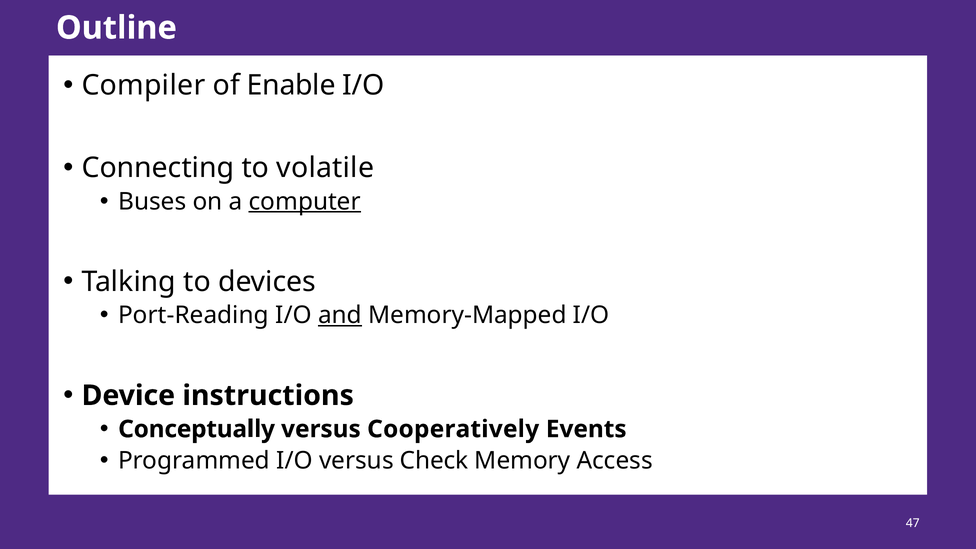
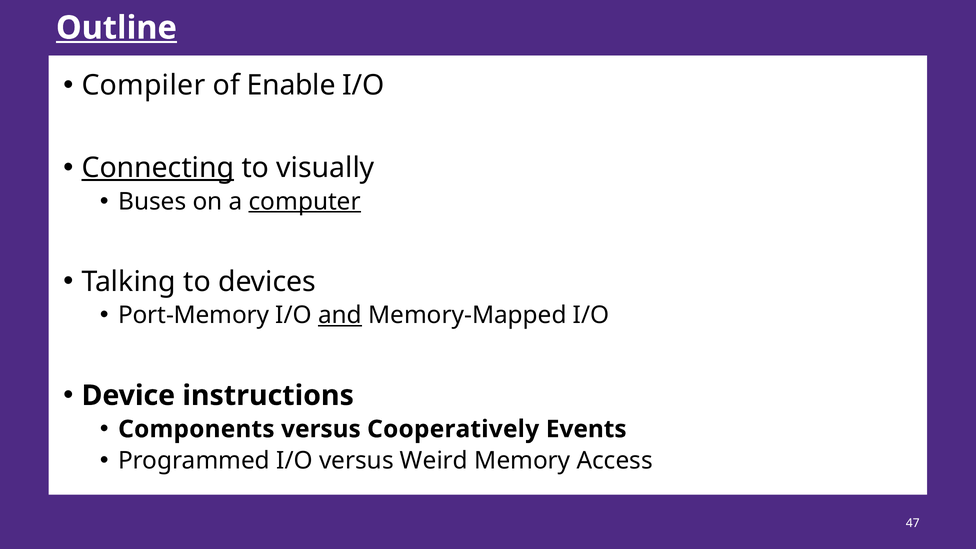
Outline underline: none -> present (116, 28)
Connecting underline: none -> present (158, 168)
volatile: volatile -> visually (325, 168)
Port-Reading: Port-Reading -> Port-Memory (194, 315)
Conceptually: Conceptually -> Components (196, 429)
Check: Check -> Weird (434, 461)
